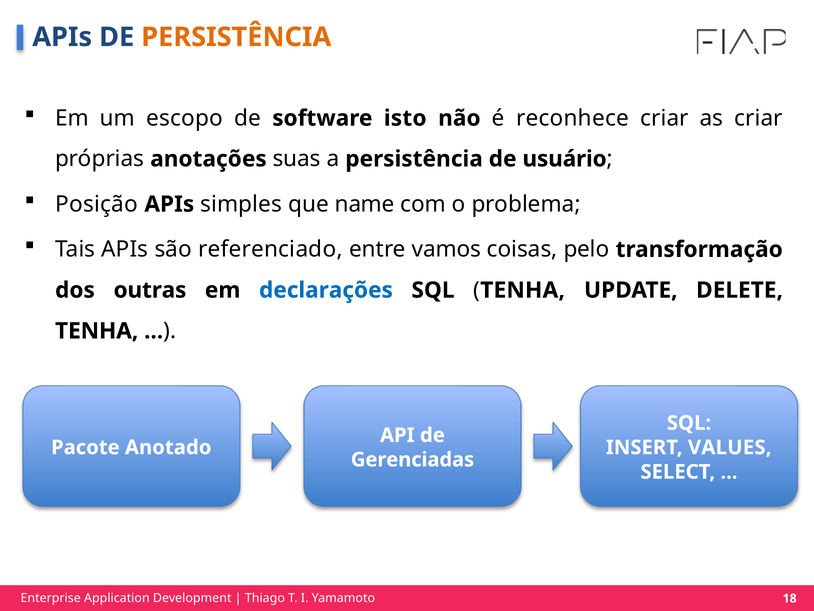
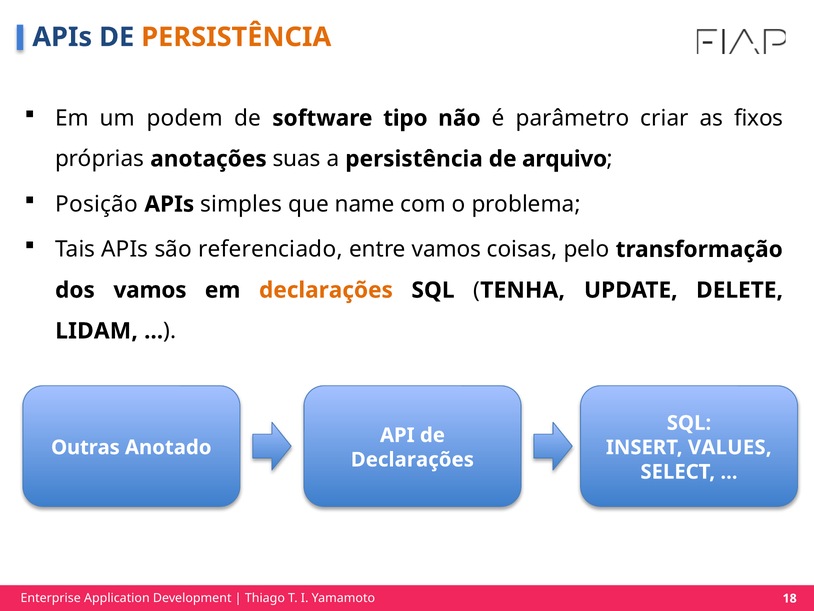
escopo: escopo -> podem (185, 118)
isto: isto -> tipo (405, 118)
reconhece: reconhece -> parâmetro (573, 118)
as criar: criar -> fixos (759, 118)
usuário: usuário -> arquivo (565, 159)
dos outras: outras -> vamos (150, 290)
declarações colour: blue -> orange (326, 290)
TENHA: TENHA -> LIDAM (97, 331)
Pacote: Pacote -> Outras (85, 447)
Gerenciadas: Gerenciadas -> Declarações (412, 459)
